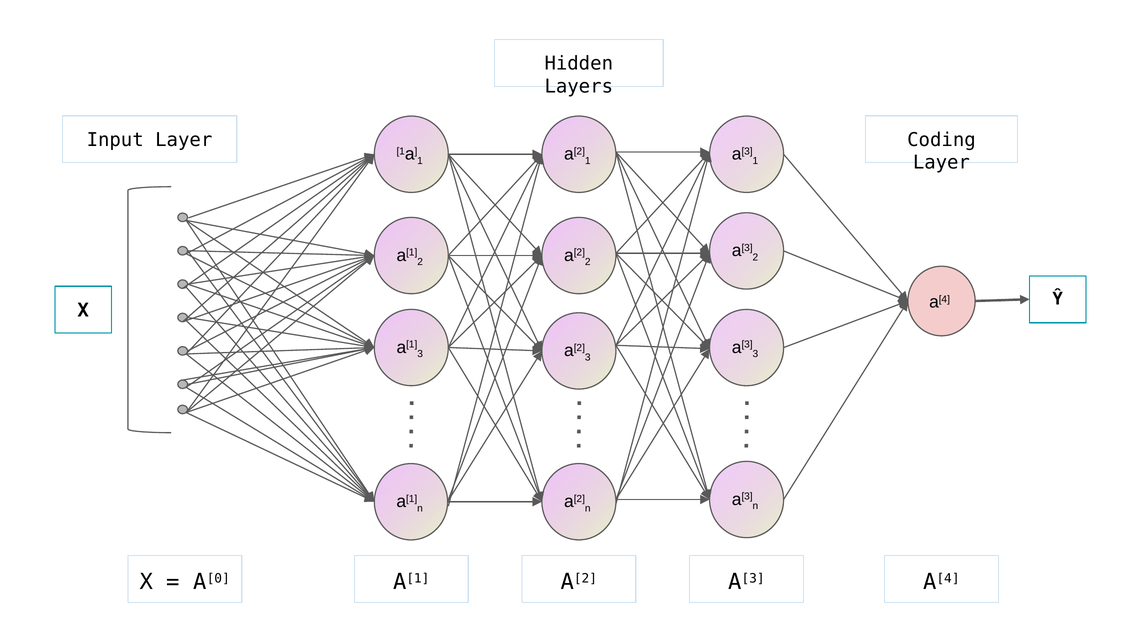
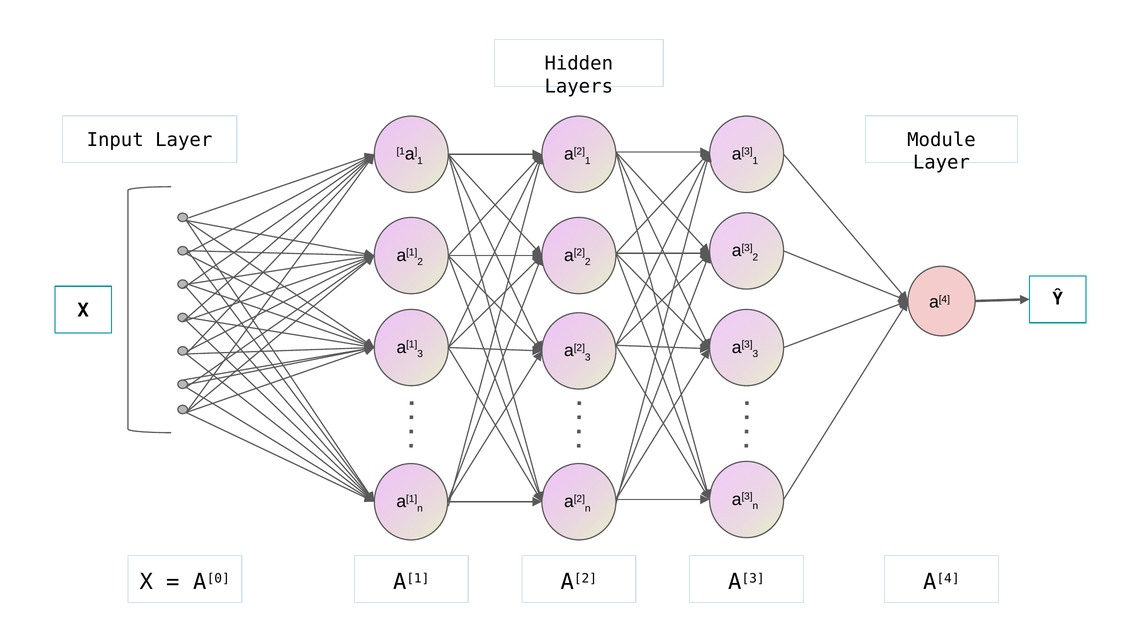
Coding: Coding -> Module (941, 140)
